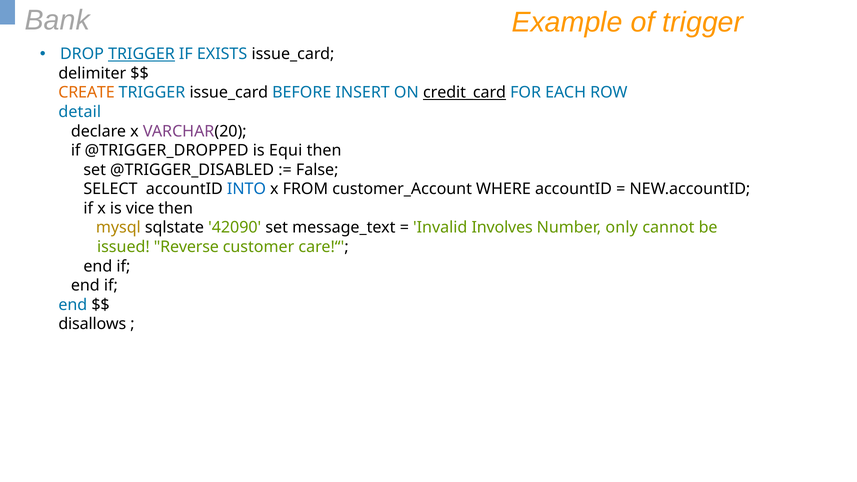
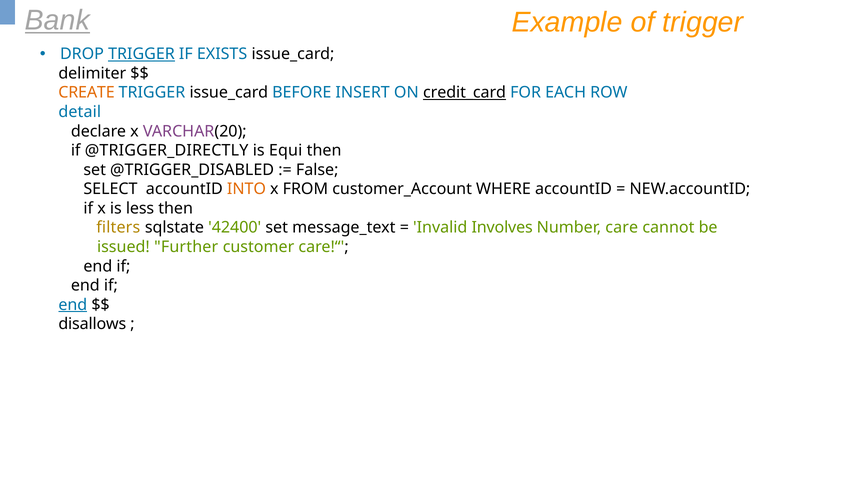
Bank underline: none -> present (57, 20)
@TRIGGER_DROPPED: @TRIGGER_DROPPED -> @TRIGGER_DIRECTLY (167, 151)
INTO colour: blue -> orange (246, 189)
vice: vice -> less (140, 208)
mysql: mysql -> filters (118, 228)
42090: 42090 -> 42400 (235, 228)
only: only -> care (622, 228)
Reverse: Reverse -> Further (186, 247)
end underline: none -> present (73, 305)
